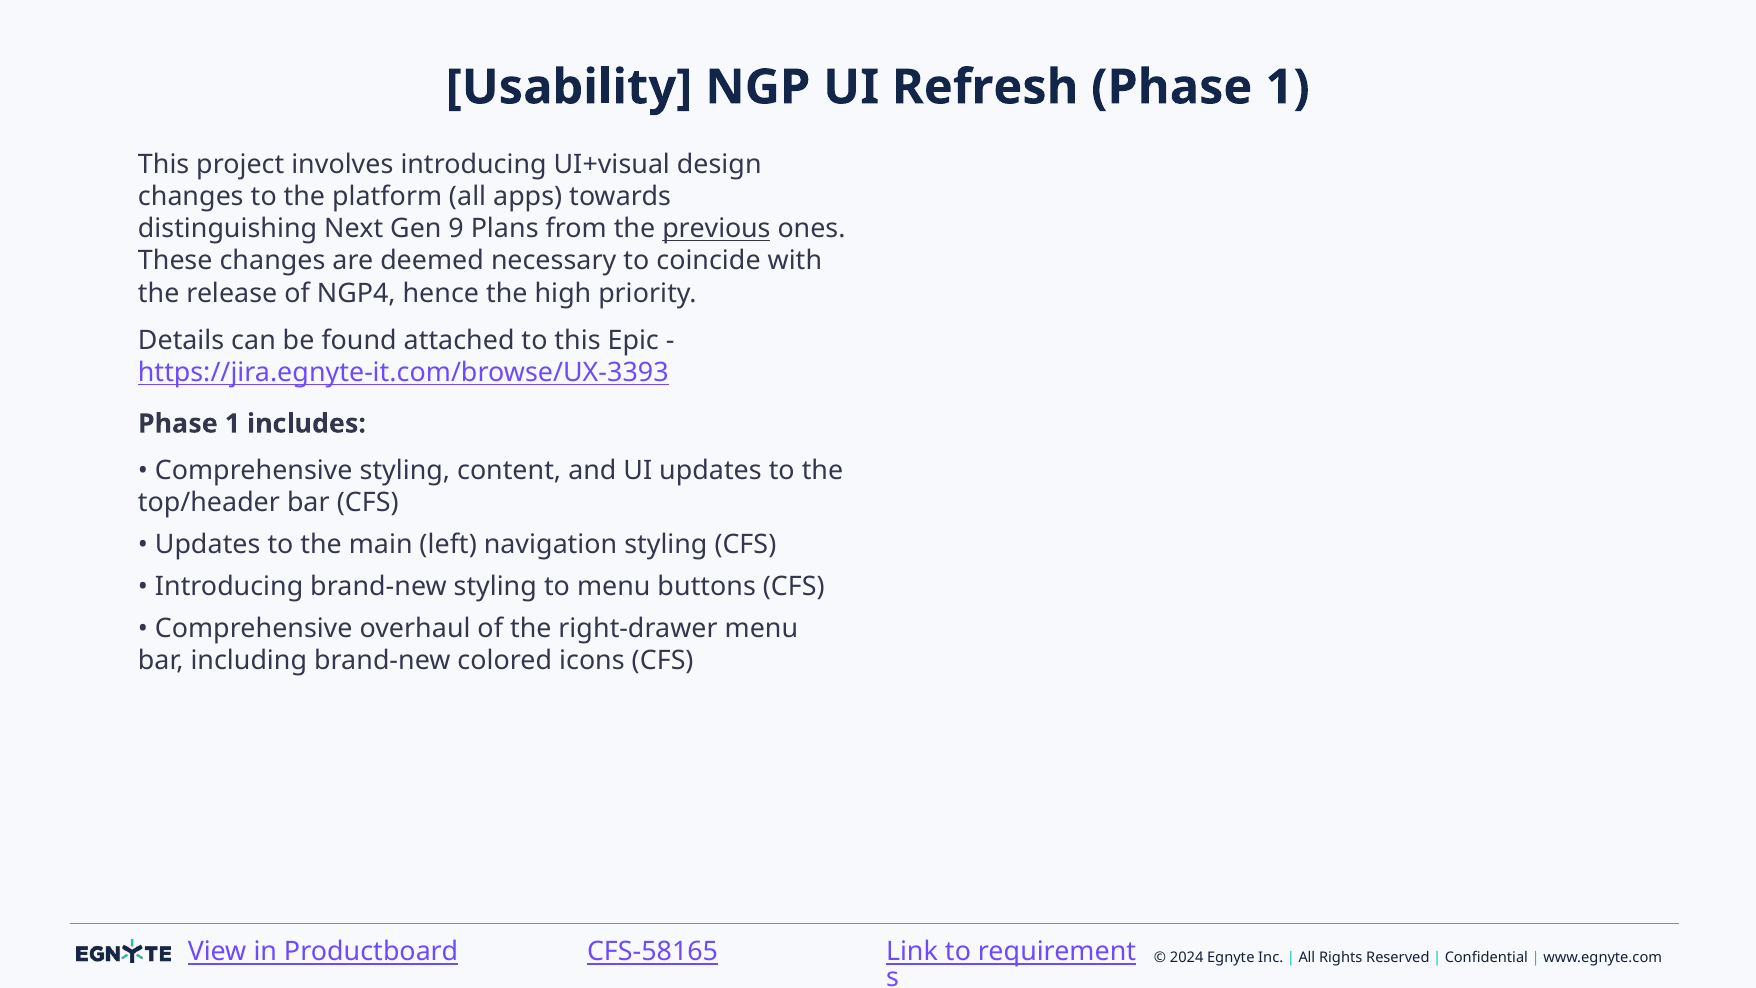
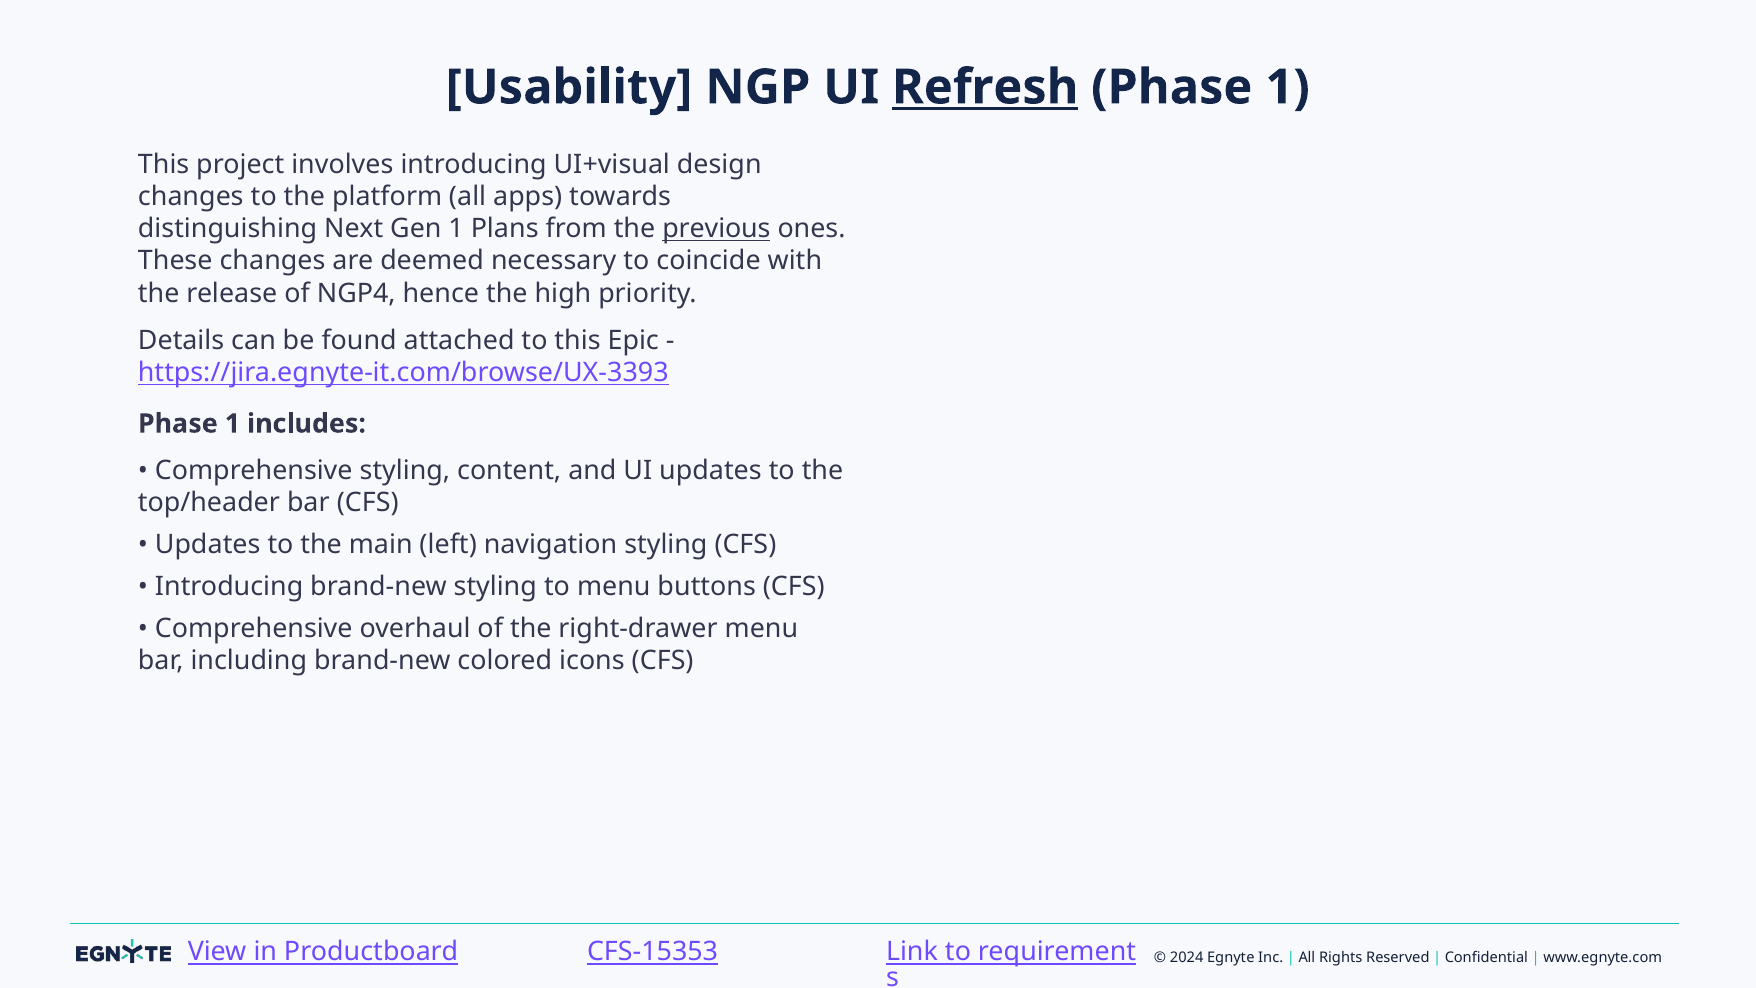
Refresh underline: none -> present (985, 87)
Gen 9: 9 -> 1 (456, 229)
CFS-58165: CFS-58165 -> CFS-15353 (653, 951)
